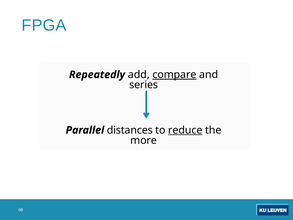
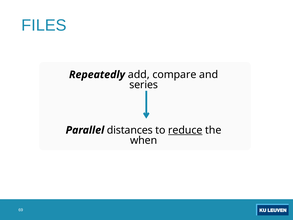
FPGA: FPGA -> FILES (44, 25)
compare underline: present -> none (174, 75)
more: more -> when (144, 140)
